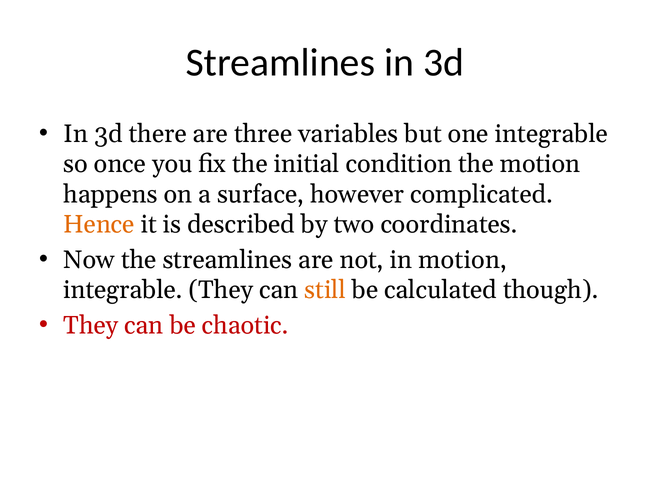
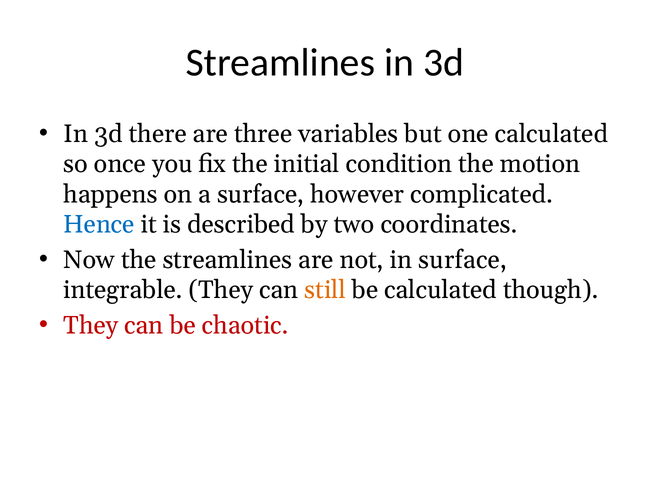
one integrable: integrable -> calculated (551, 134)
Hence colour: orange -> blue (99, 225)
in motion: motion -> surface (463, 260)
